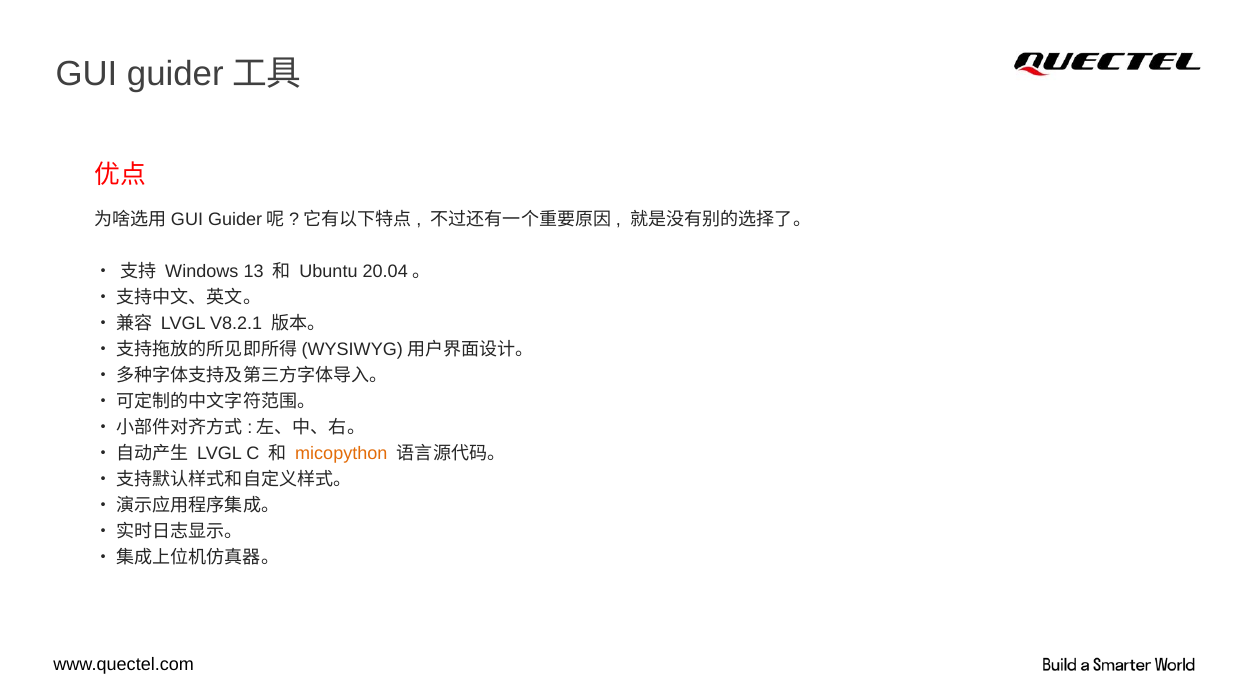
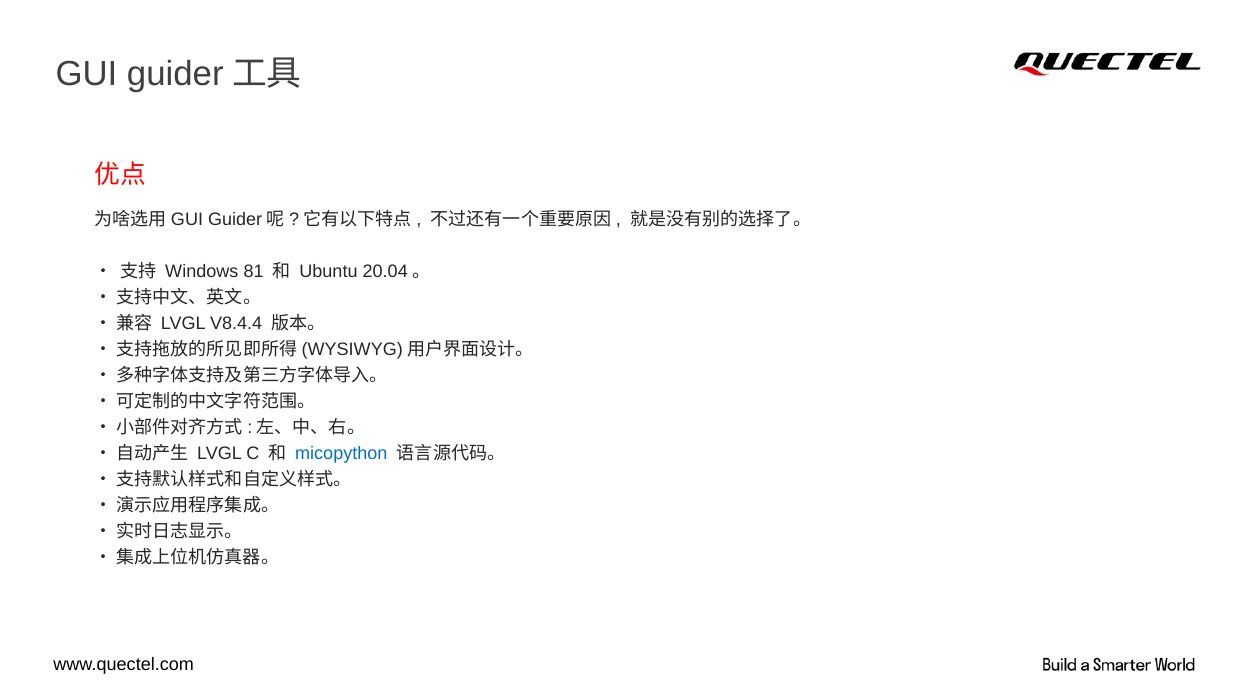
13: 13 -> 81 (254, 271)
V8.2.1: V8.2.1 -> V8.4.4 (236, 323)
micopython colour: orange -> blue (341, 453)
